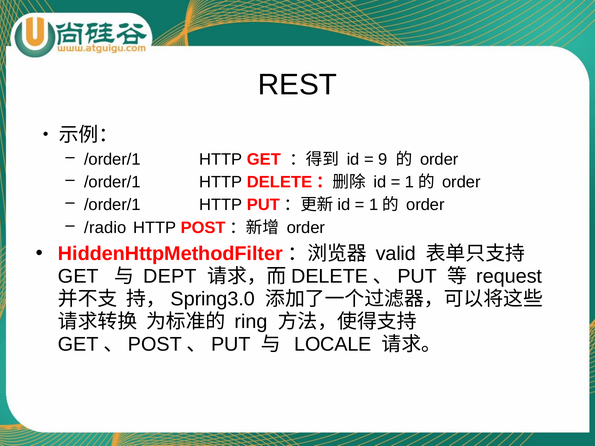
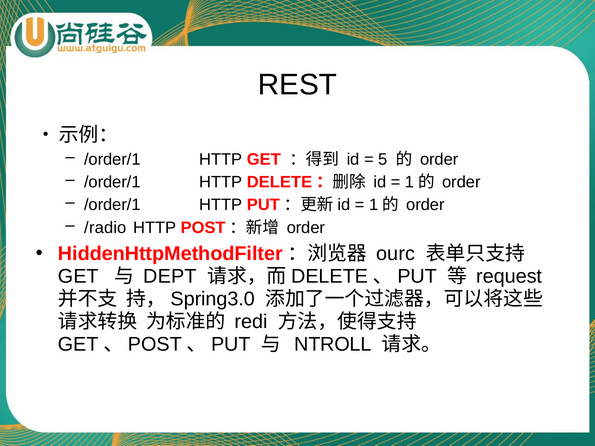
9: 9 -> 5 (383, 160)
valid: valid -> ourc (396, 254)
ring: ring -> redi (251, 322)
LOCALE: LOCALE -> NTROLL (333, 345)
